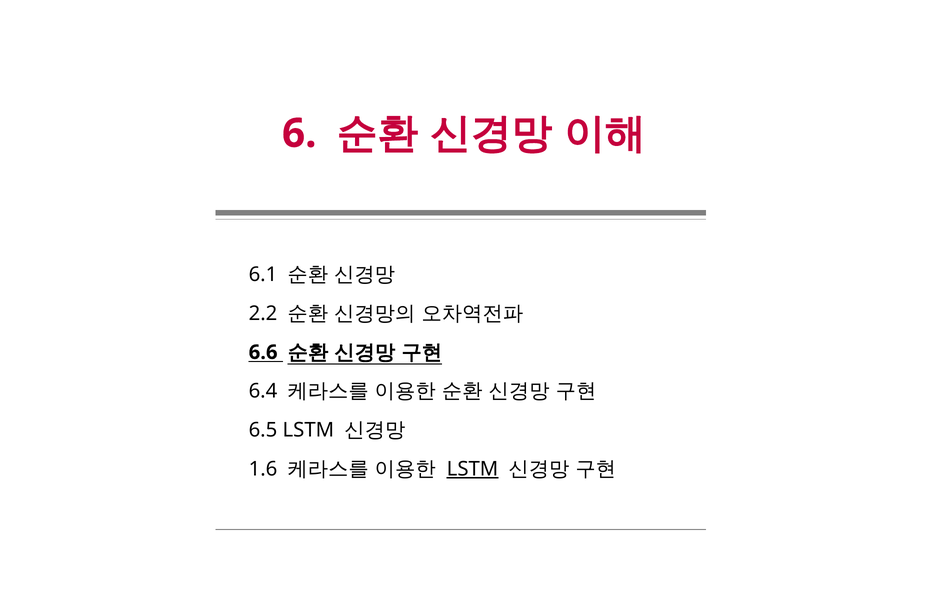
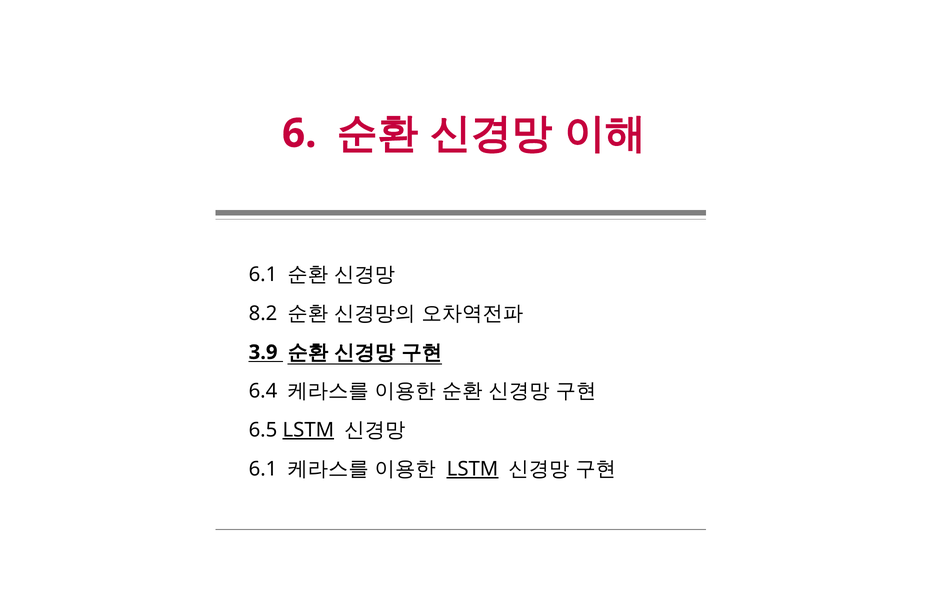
2.2: 2.2 -> 8.2 (263, 314)
6.6: 6.6 -> 3.9 (263, 352)
LSTM underline: none -> present (308, 430)
1.6: 1.6 -> 6.1 (263, 469)
